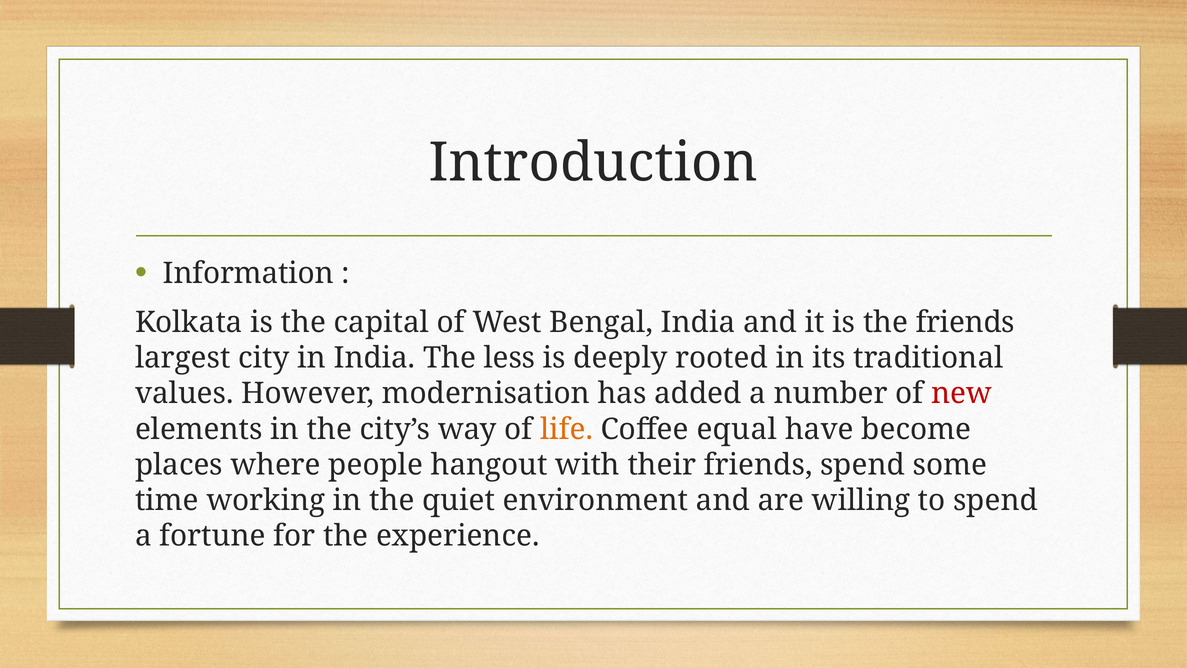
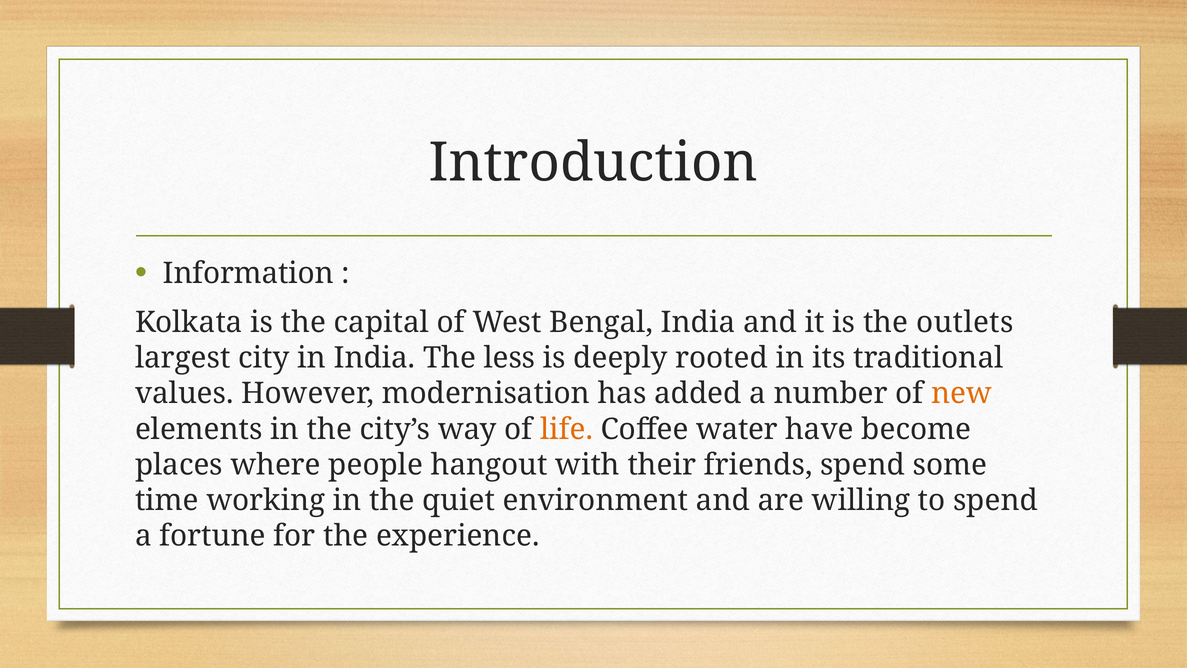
the friends: friends -> outlets (965, 322)
new colour: red -> orange (961, 393)
equal: equal -> water (737, 429)
